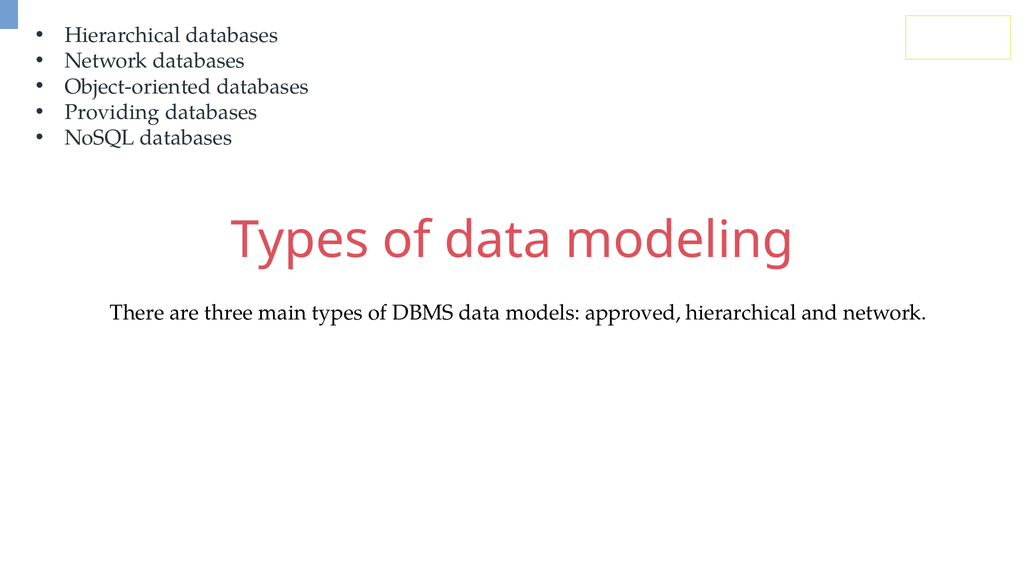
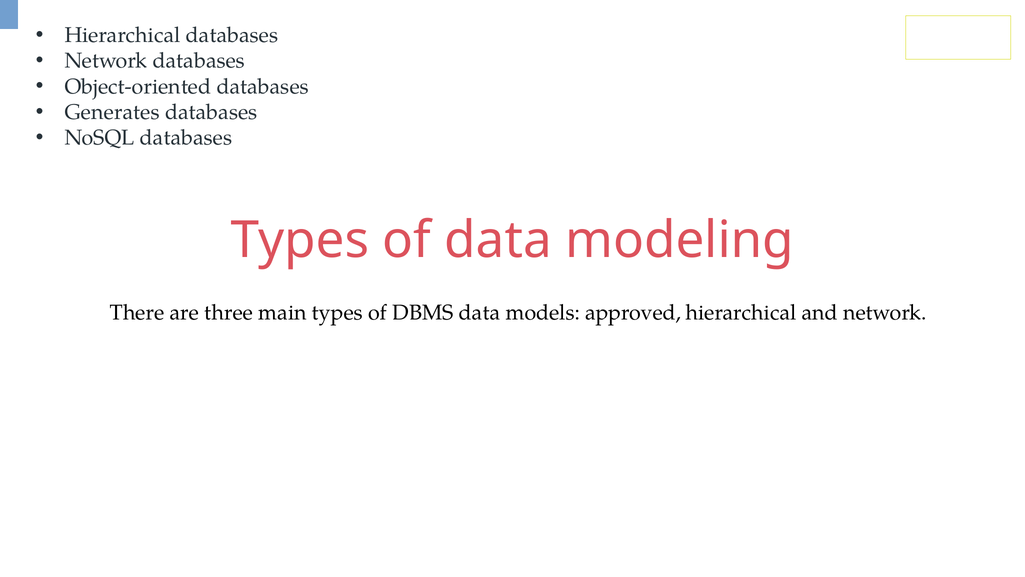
Providing: Providing -> Generates (112, 112)
